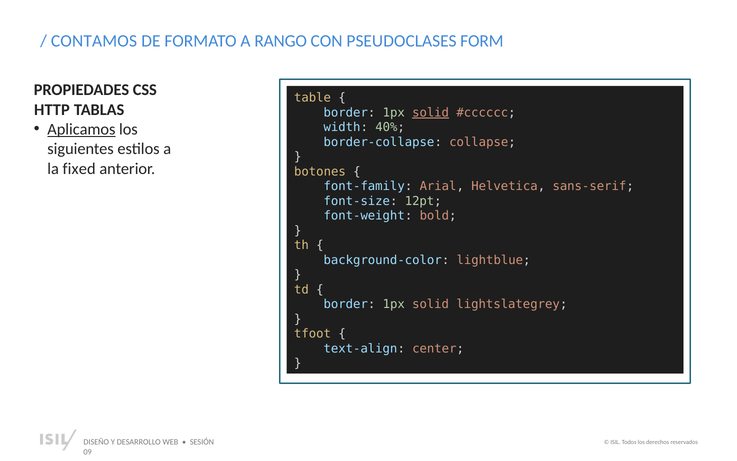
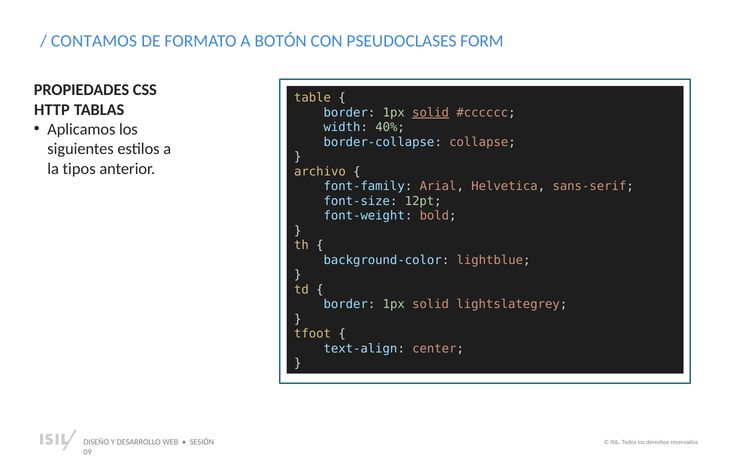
RANGO: RANGO -> BOTÓN (281, 41)
Aplicamos underline: present -> none (81, 129)
fixed: fixed -> tipos (79, 169)
botones: botones -> archivo (320, 171)
